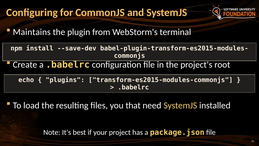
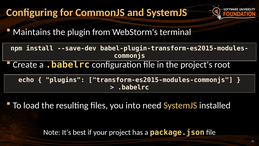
that: that -> into (133, 105)
